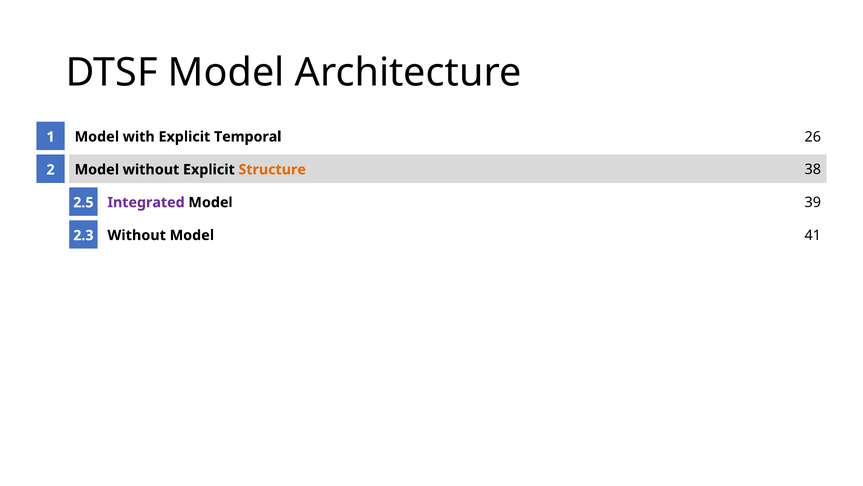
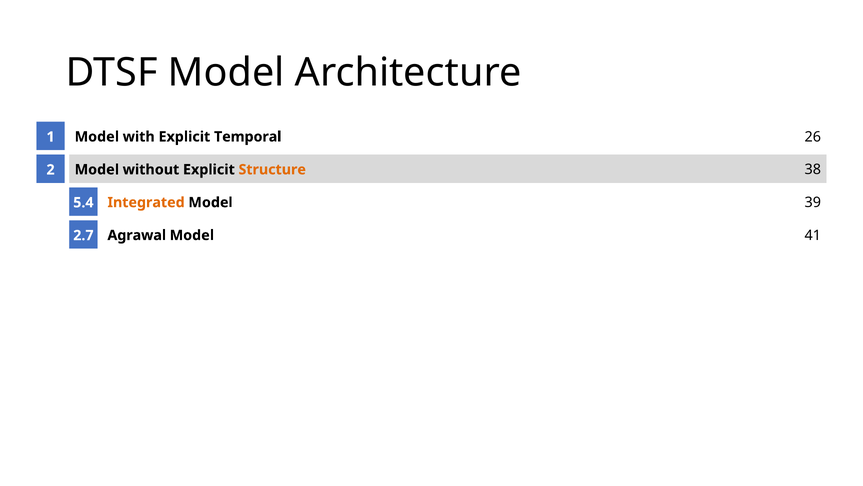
Integrated colour: purple -> orange (146, 202)
2.5: 2.5 -> 5.4 (83, 202)
Without: Without -> Agrawal (137, 235)
2.3: 2.3 -> 2.7 (83, 235)
